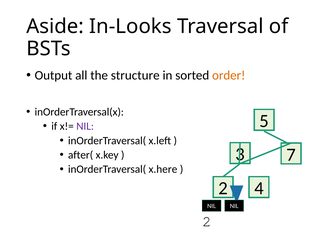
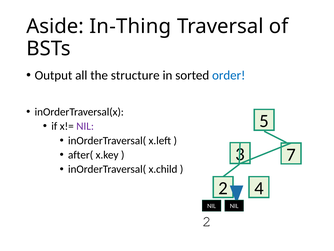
In-Looks: In-Looks -> In-Thing (130, 26)
order colour: orange -> blue (229, 75)
x.here: x.here -> x.child (163, 169)
